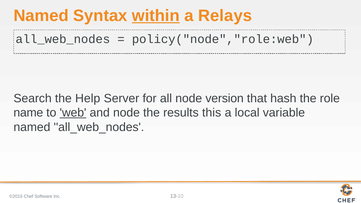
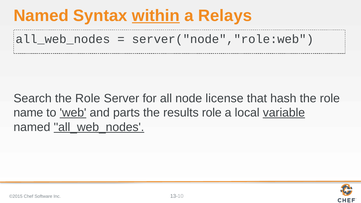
policy("node","role:web: policy("node","role:web -> server("node","role:web (223, 39)
Search the Help: Help -> Role (88, 98)
version: version -> license (224, 98)
and node: node -> parts (126, 113)
results this: this -> role (212, 113)
variable underline: none -> present (284, 113)
all_web_nodes underline: none -> present (99, 127)
